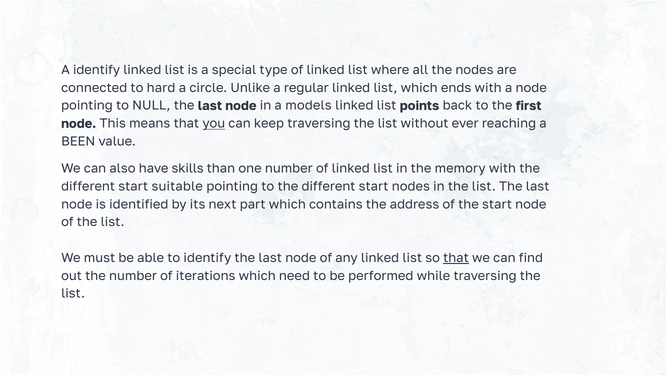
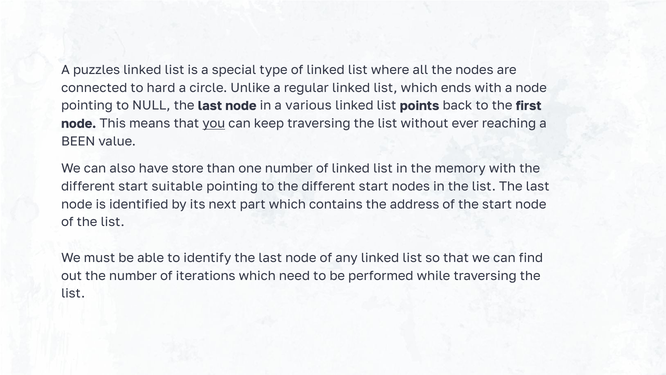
A identify: identify -> puzzles (97, 70)
models: models -> various (308, 106)
skills: skills -> store (188, 168)
that underline: present -> none (456, 258)
